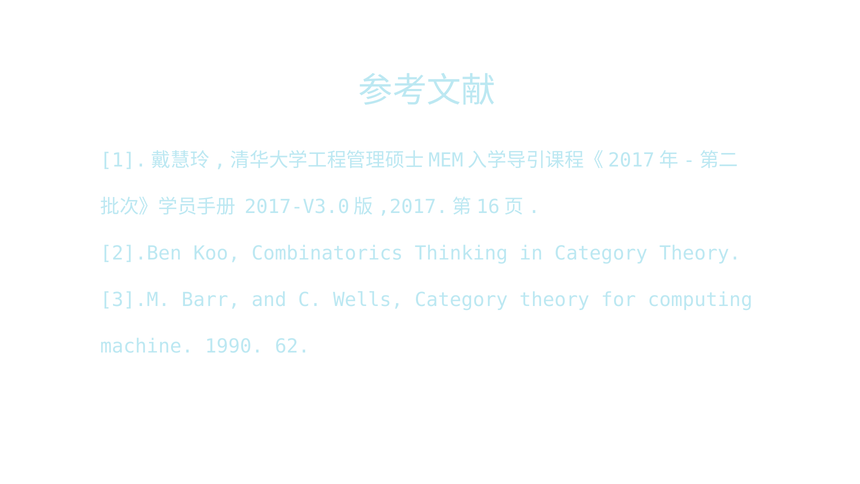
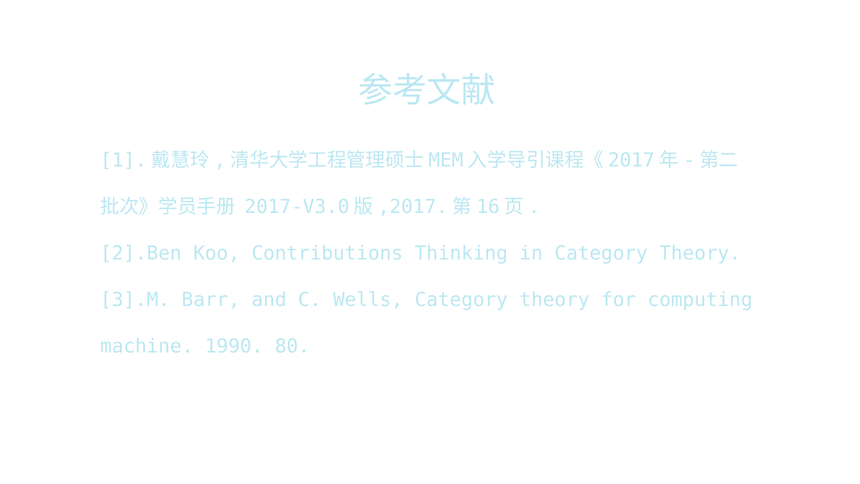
Combinatorics: Combinatorics -> Contributions (327, 253)
62: 62 -> 80 (292, 346)
